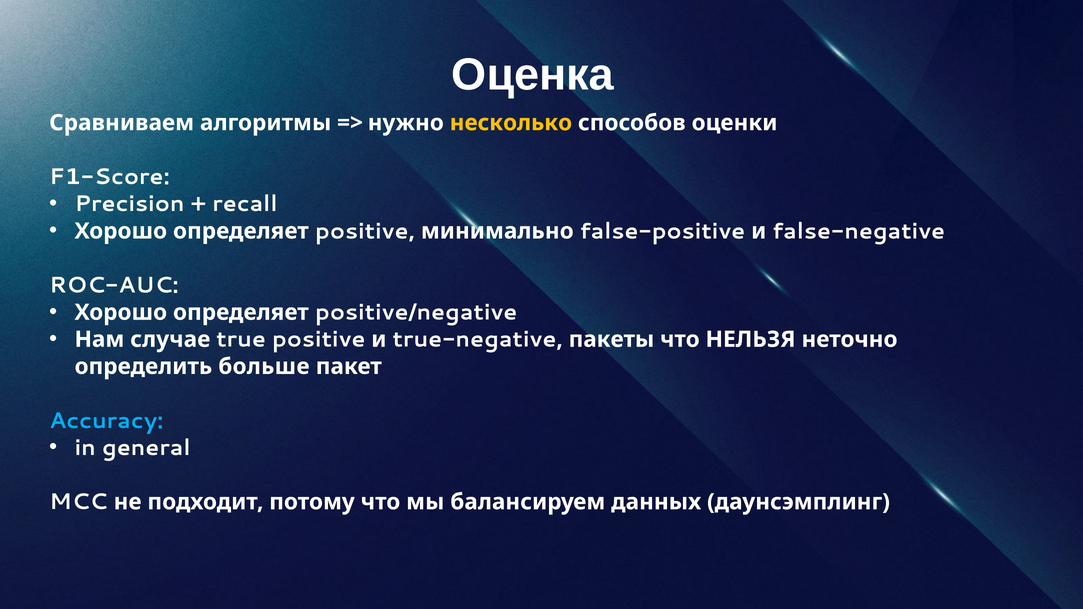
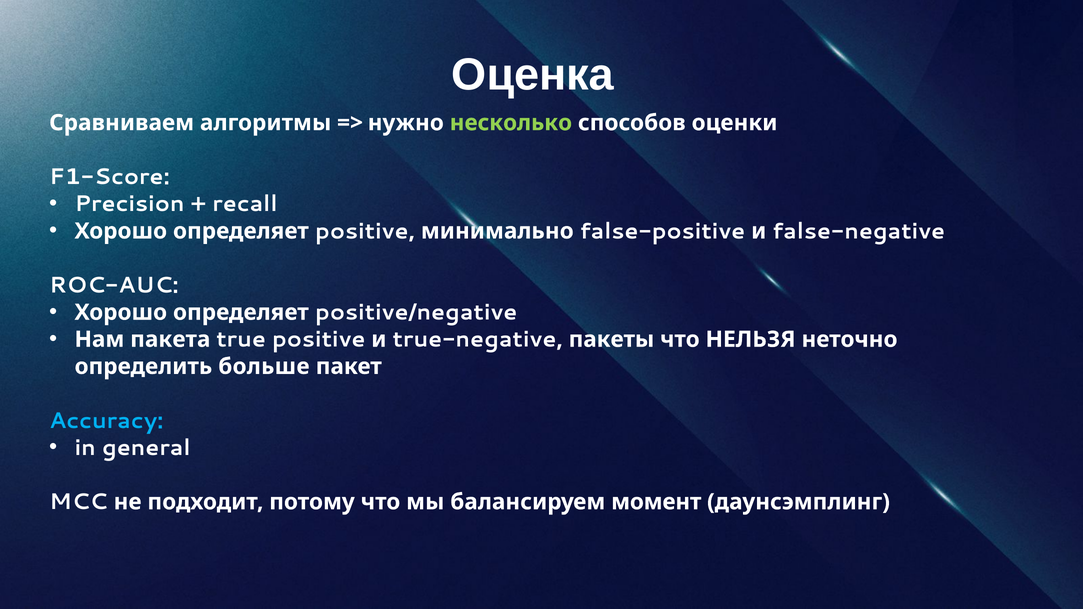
несколько colour: yellow -> light green (511, 123)
случае: случае -> пакета (170, 340)
данных: данных -> момент (656, 502)
